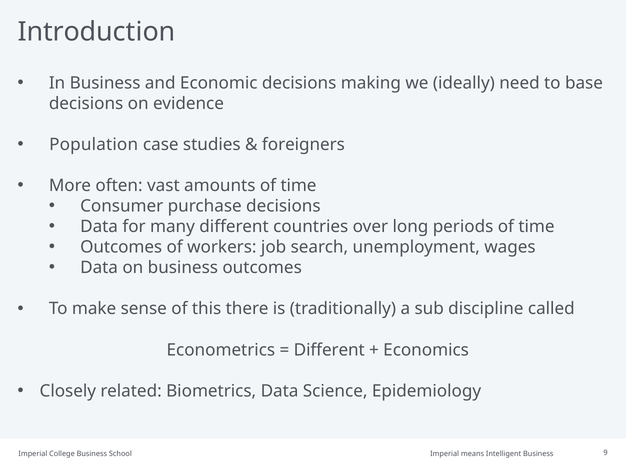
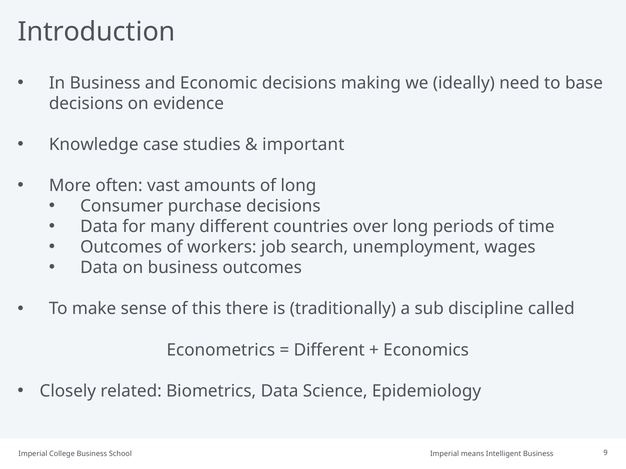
Population: Population -> Knowledge (94, 145)
foreigners: foreigners -> important (303, 145)
amounts of time: time -> long (298, 186)
